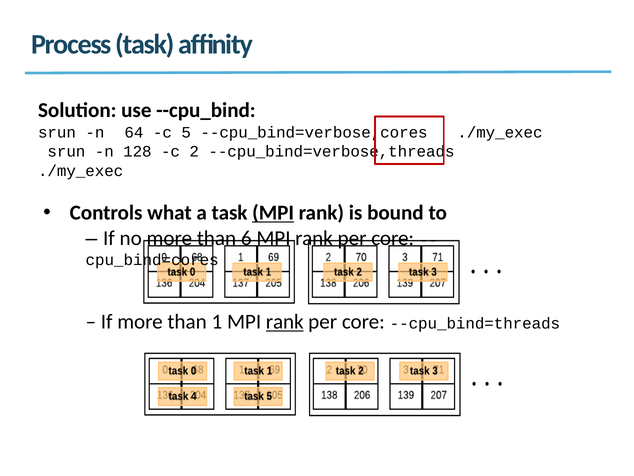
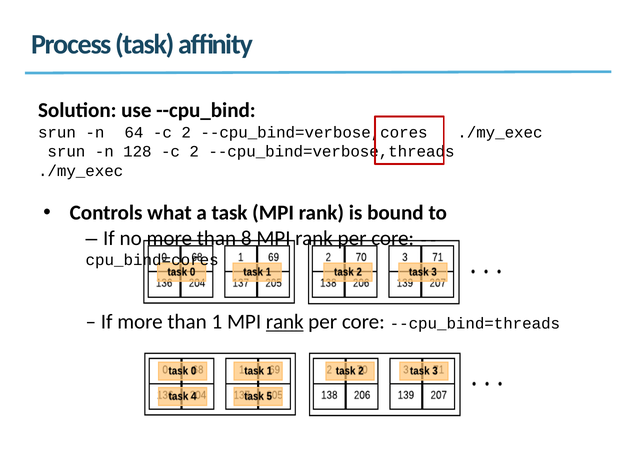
64 c 5: 5 -> 2 (186, 132)
MPI underline: present -> none (273, 213)
6: 6 -> 8 (246, 238)
